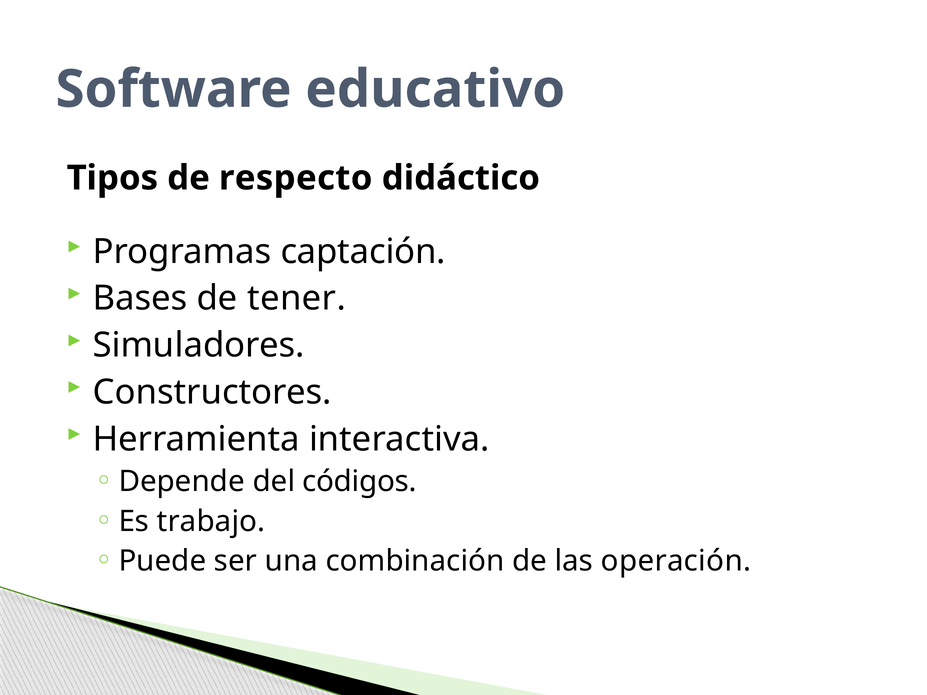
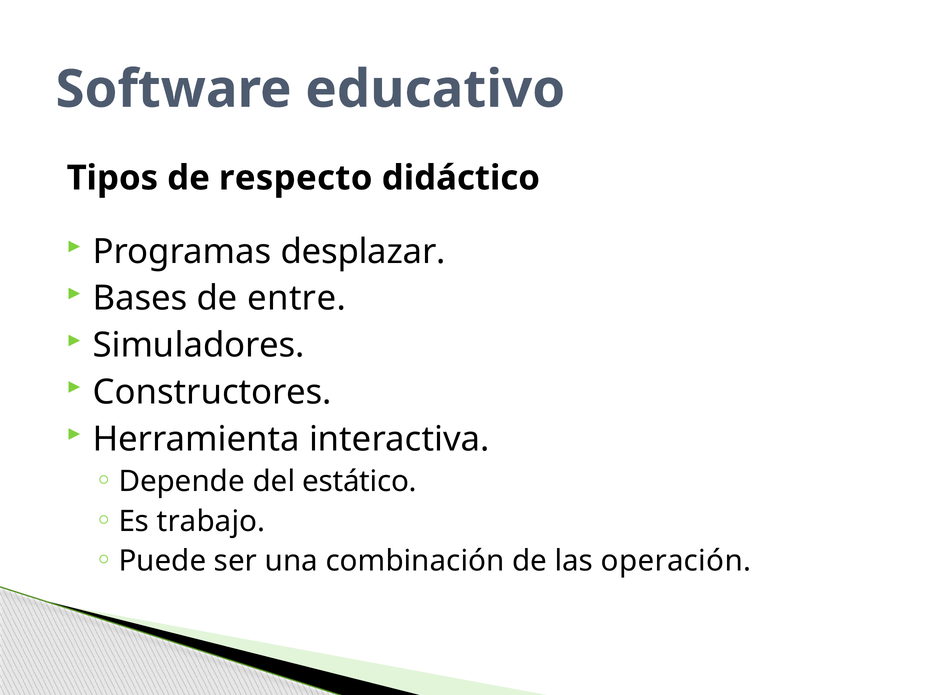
captación: captación -> desplazar (363, 252)
tener: tener -> entre (297, 299)
códigos: códigos -> estático (360, 482)
